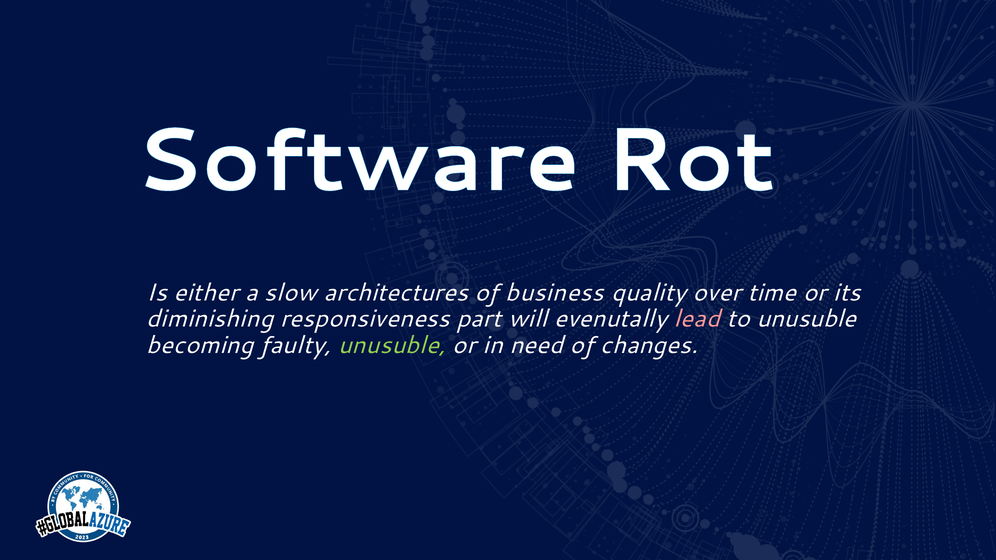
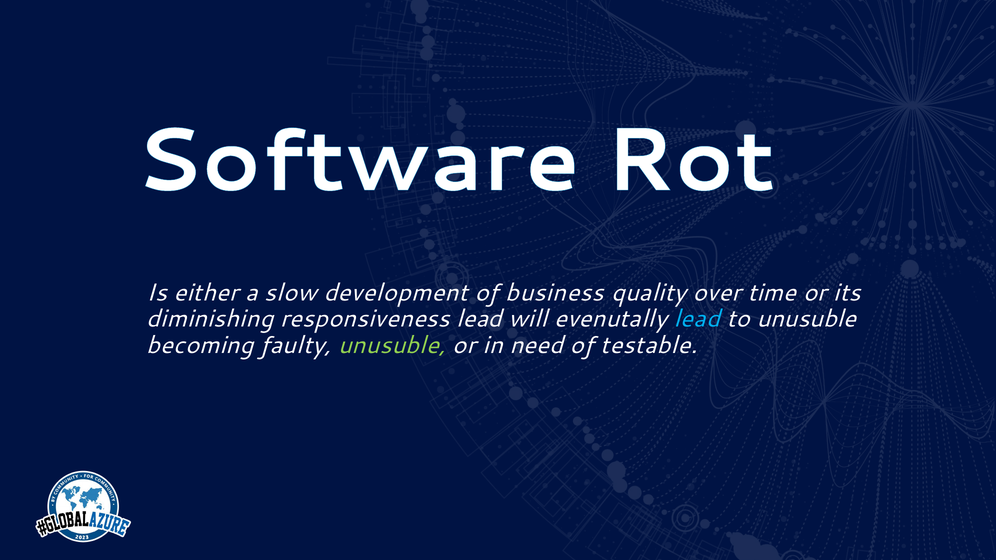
architectures: architectures -> development (396, 293)
responsiveness part: part -> lead (479, 319)
lead colour: pink -> light blue (697, 319)
changes: changes -> testable (649, 345)
